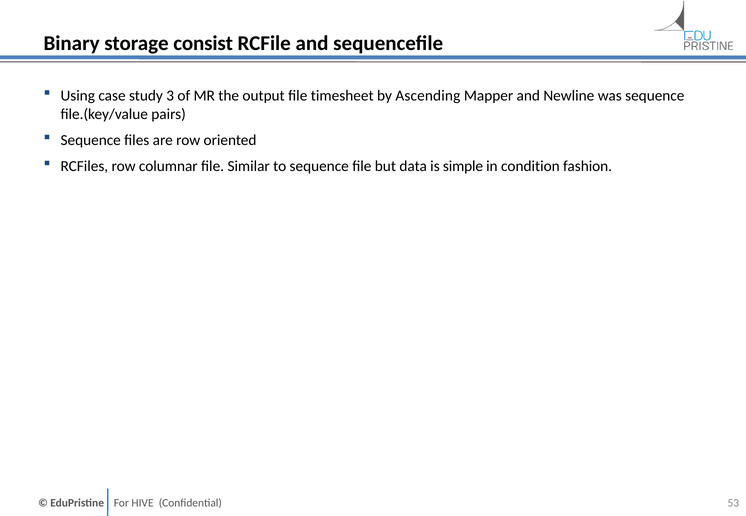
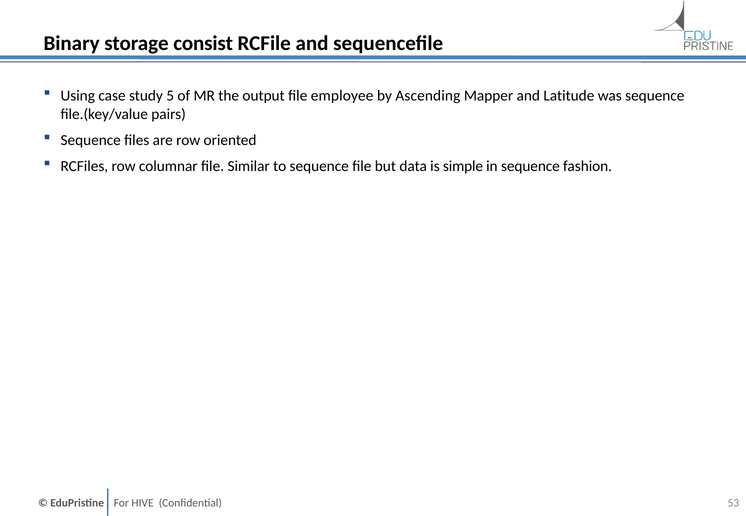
3: 3 -> 5 (170, 96)
timesheet: timesheet -> employee (342, 96)
Newline: Newline -> Latitude (569, 96)
in condition: condition -> sequence (530, 166)
